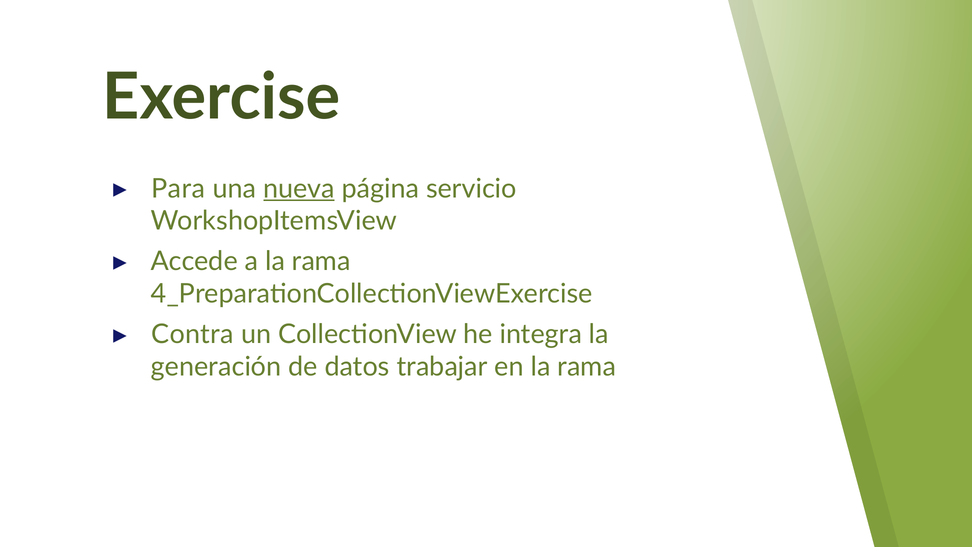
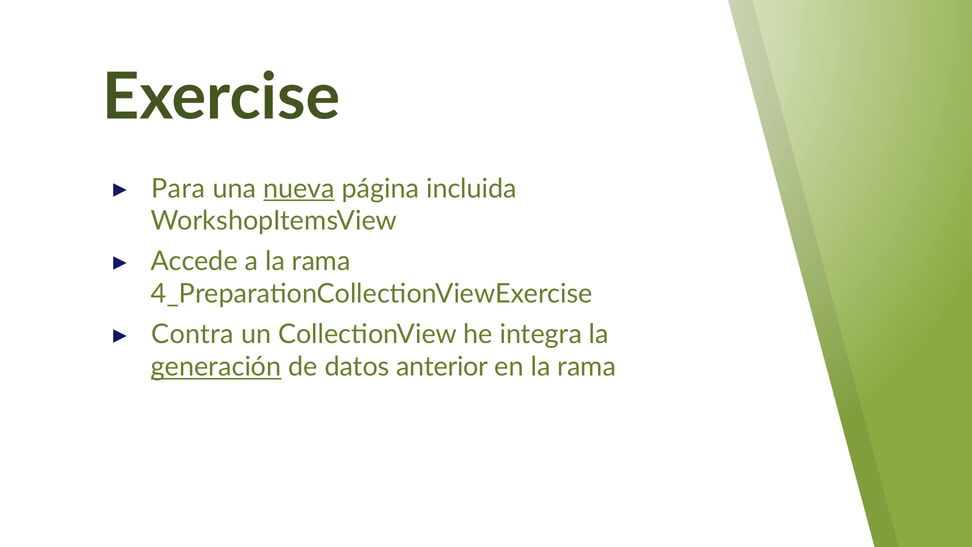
servicio: servicio -> incluida (471, 189)
generación underline: none -> present (216, 367)
trabajar: trabajar -> anterior (442, 367)
